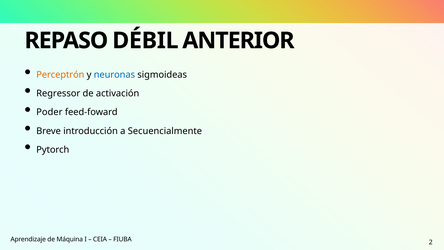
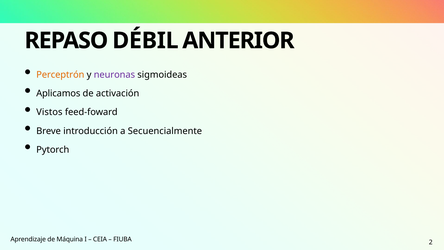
neuronas colour: blue -> purple (114, 75)
Regressor: Regressor -> Aplicamos (58, 93)
Poder: Poder -> Vistos (49, 112)
